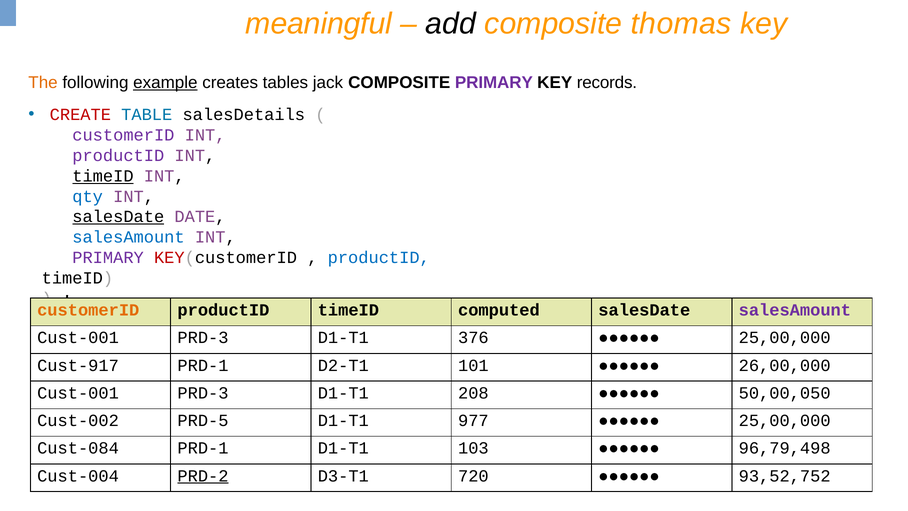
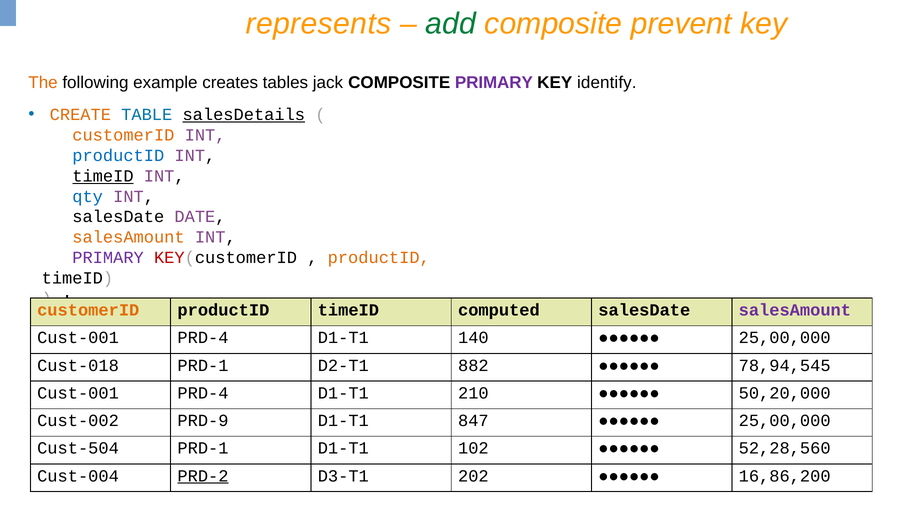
meaningful: meaningful -> represents (319, 24)
add colour: black -> green (451, 24)
thomas: thomas -> prevent (681, 24)
example underline: present -> none (165, 82)
records: records -> identify (607, 82)
CREATE colour: red -> orange (80, 115)
salesDetails underline: none -> present (244, 115)
customerID colour: purple -> orange (123, 135)
productID colour: purple -> blue (118, 155)
salesDate underline: present -> none (118, 217)
salesAmount colour: blue -> orange (128, 237)
productID colour: blue -> orange (379, 258)
PRD-3: PRD-3 -> PRD-4 (203, 338)
376: 376 -> 140 (473, 338)
Cust-917: Cust-917 -> Cust-018 (78, 365)
101: 101 -> 882 (473, 365)
26,00,000: 26,00,000 -> 78,94,545 (785, 365)
PRD-3: PRD-3 -> PRD-4 (203, 393)
208: 208 -> 210 (473, 393)
50,00,050: 50,00,050 -> 50,20,000 (785, 393)
PRD-5: PRD-5 -> PRD-9 (203, 420)
977: 977 -> 847 (473, 420)
Cust-084: Cust-084 -> Cust-504 (78, 448)
103: 103 -> 102 (473, 448)
96,79,498: 96,79,498 -> 52,28,560 (785, 448)
720: 720 -> 202 (473, 476)
93,52,752: 93,52,752 -> 16,86,200 (785, 476)
